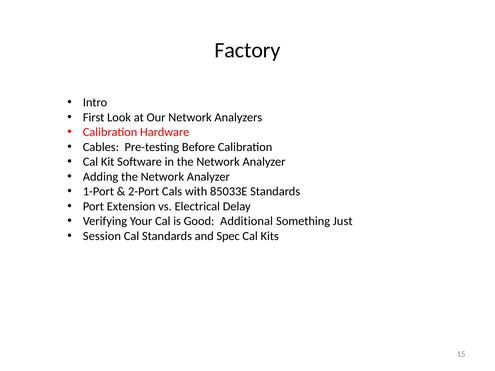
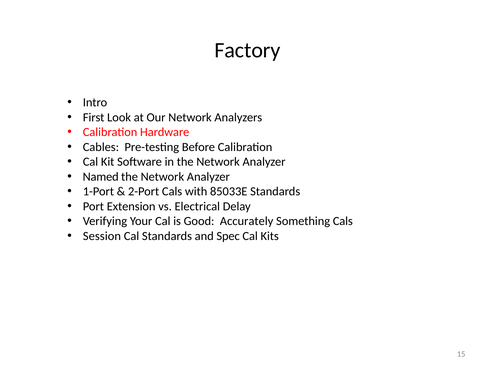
Adding: Adding -> Named (101, 177)
Additional: Additional -> Accurately (247, 221)
Something Just: Just -> Cals (343, 221)
